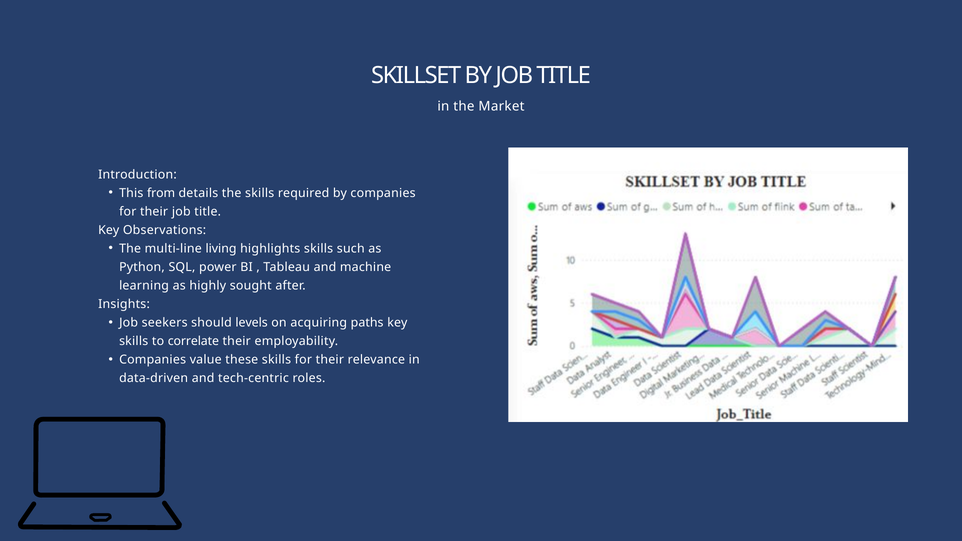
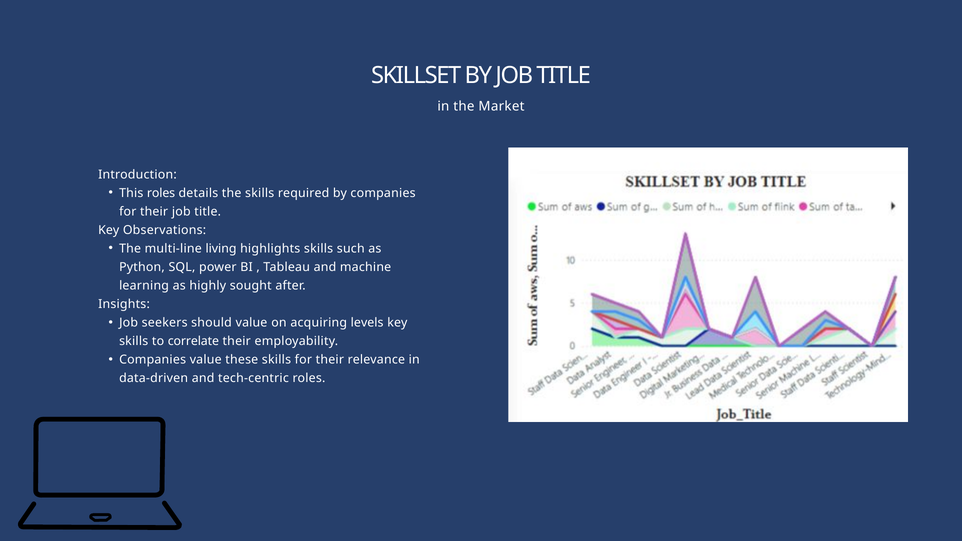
This from: from -> roles (161, 193)
should levels: levels -> value (251, 323)
paths: paths -> levels (367, 323)
